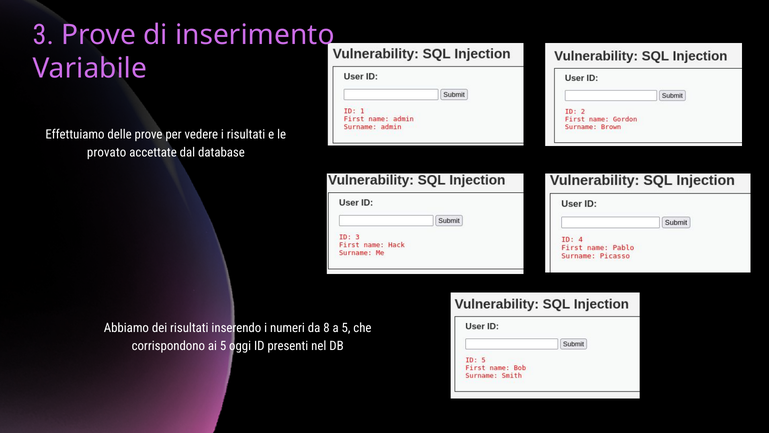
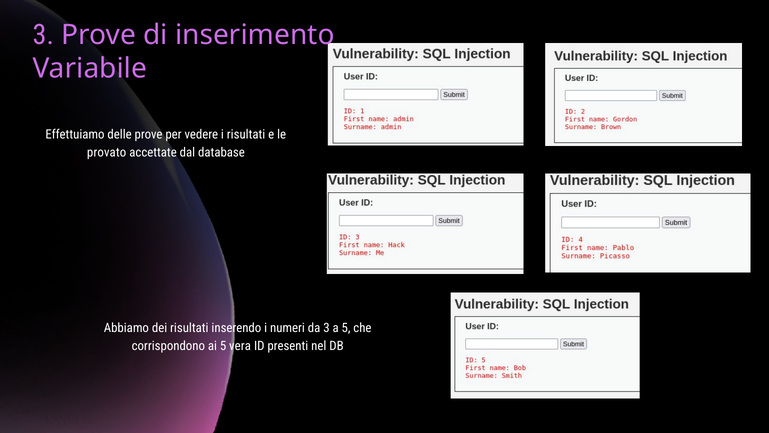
da 8: 8 -> 3 (326, 328)
oggi: oggi -> vera (240, 346)
